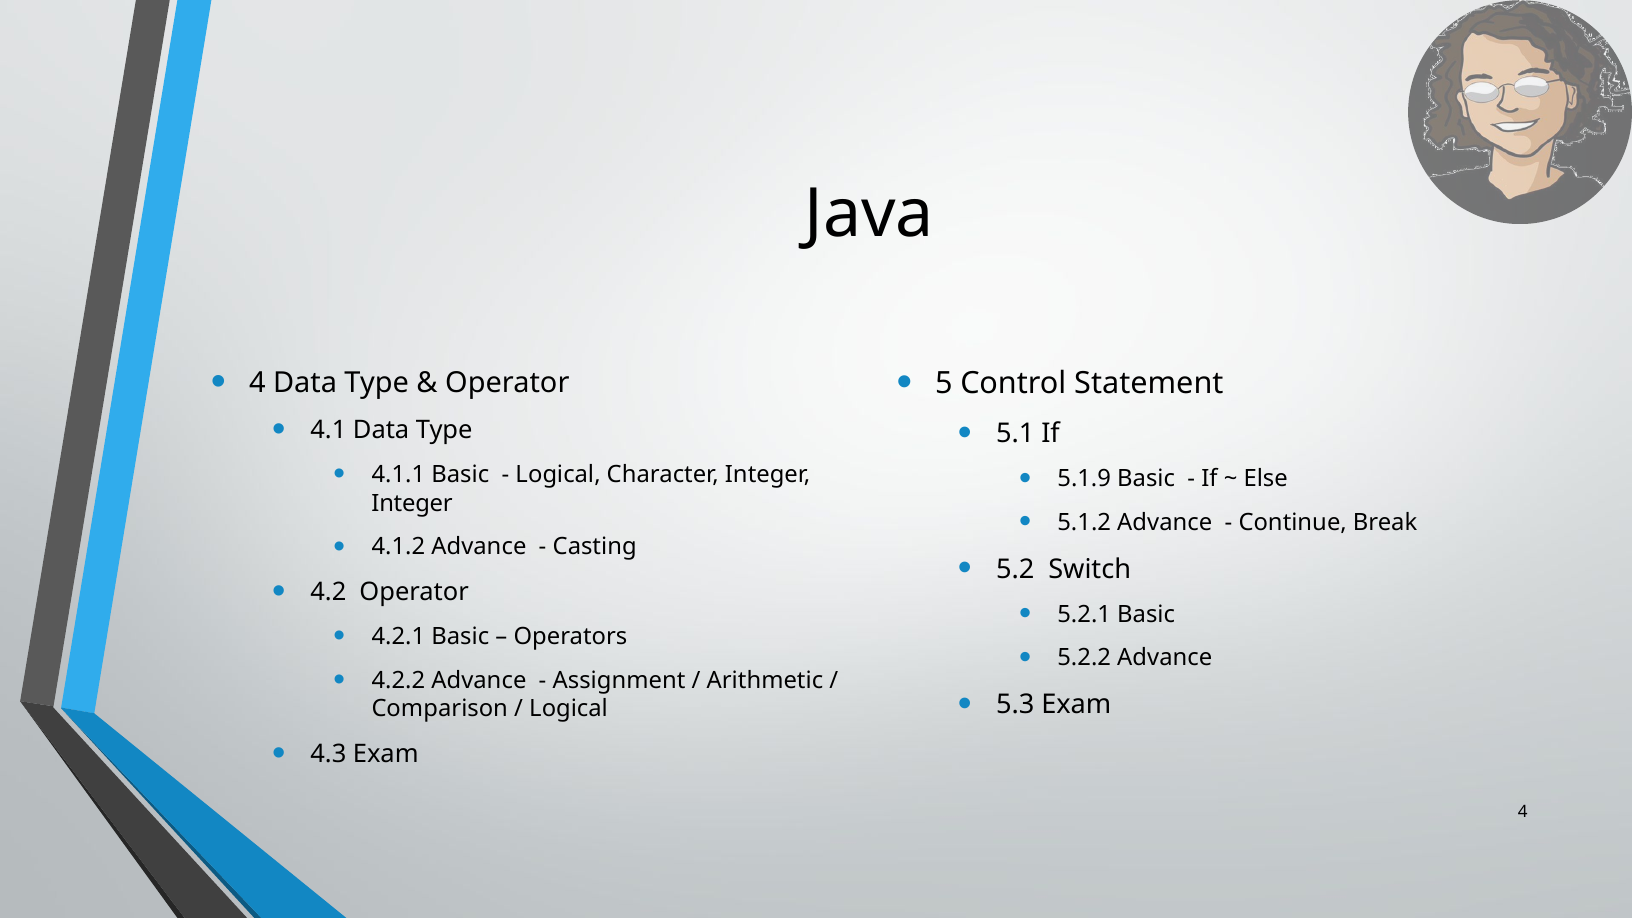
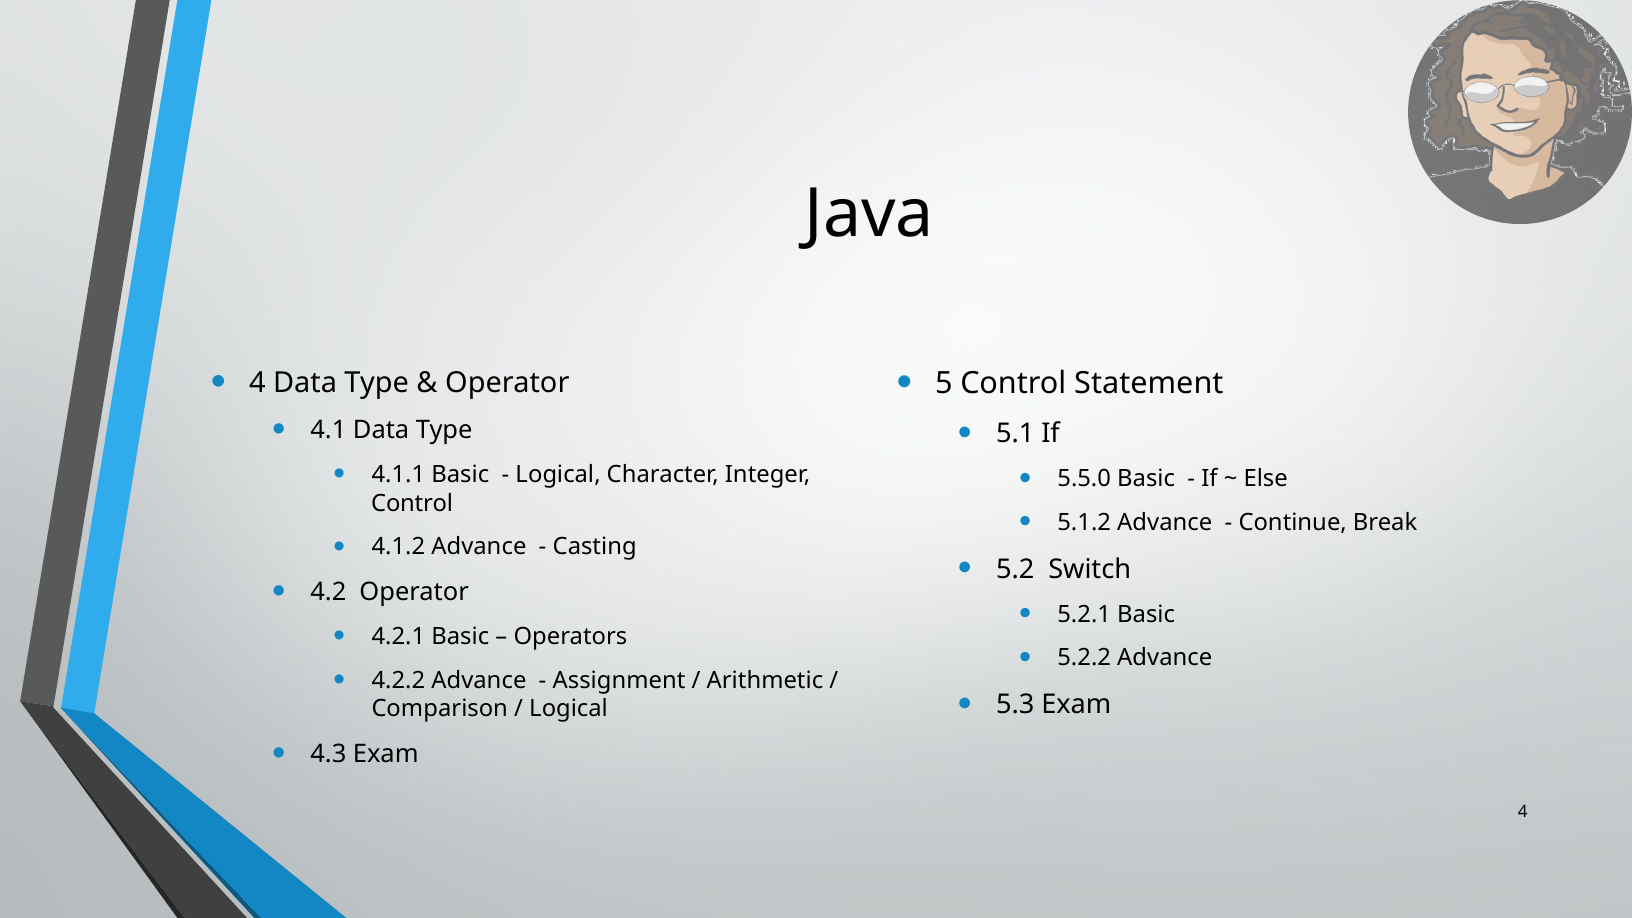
5.1.9: 5.1.9 -> 5.5.0 (1084, 479)
Integer: Integer -> Control (412, 504)
